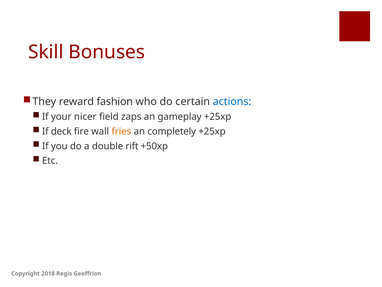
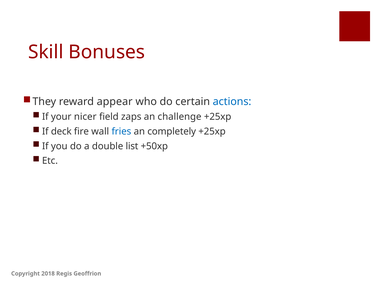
fashion: fashion -> appear (115, 101)
gameplay: gameplay -> challenge (180, 117)
fries colour: orange -> blue (121, 131)
rift: rift -> list (132, 146)
